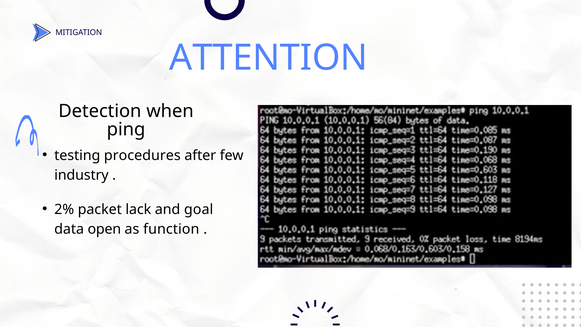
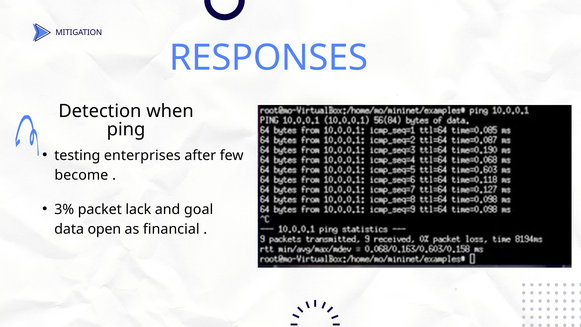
ATTENTION: ATTENTION -> RESPONSES (269, 58)
procedures: procedures -> enterprises (142, 155)
industry: industry -> become (81, 175)
2%: 2% -> 3% (64, 209)
function: function -> financial (171, 229)
